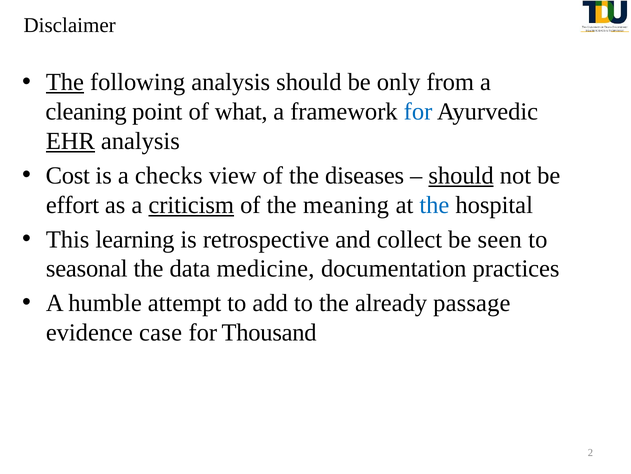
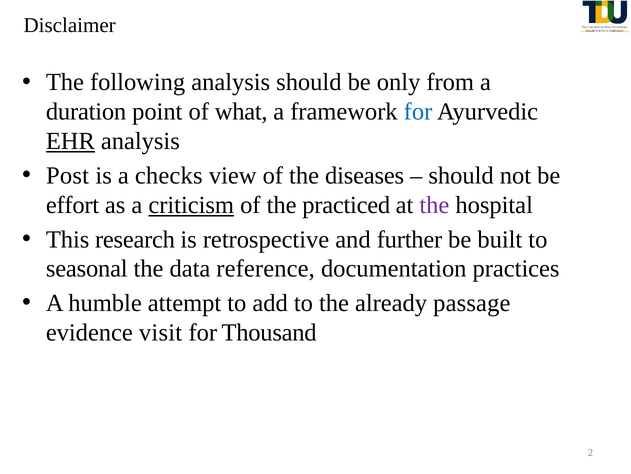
The underline: present -> none (65, 82)
cleaning: cleaning -> duration (86, 112)
Cost: Cost -> Post (68, 175)
should underline: present -> none (461, 175)
meaning: meaning -> practiced (346, 205)
the colour: blue -> purple (434, 205)
learning: learning -> research (135, 239)
collect: collect -> further (410, 239)
seen: seen -> built (500, 239)
medicine: medicine -> reference (266, 268)
case: case -> visit (161, 332)
